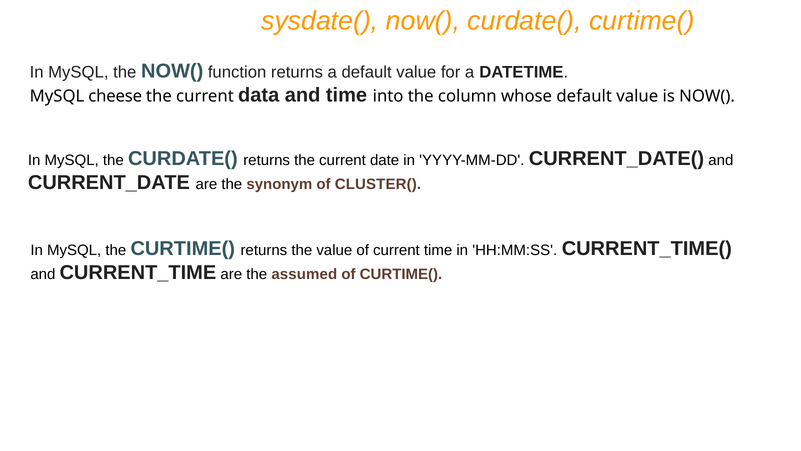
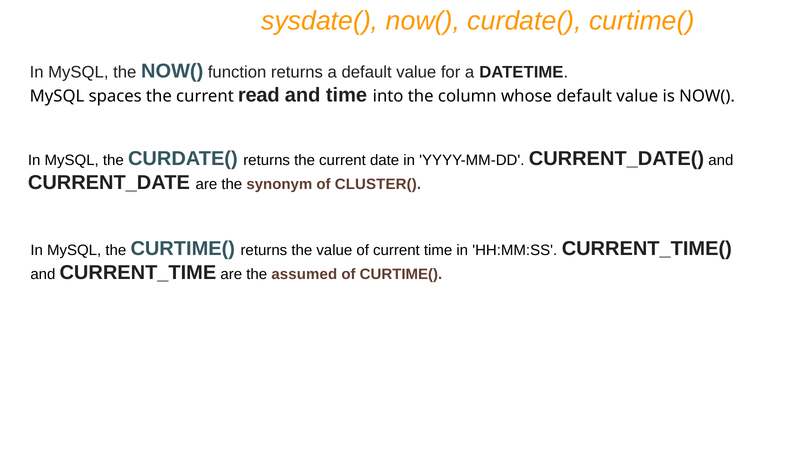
cheese: cheese -> spaces (115, 96)
data: data -> read (259, 95)
